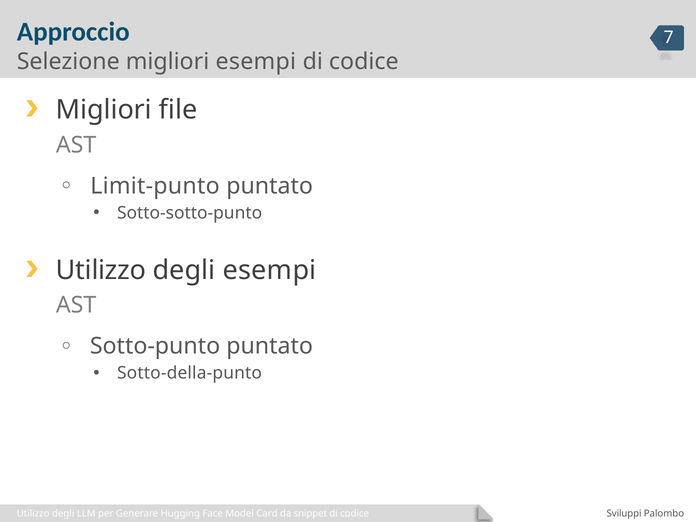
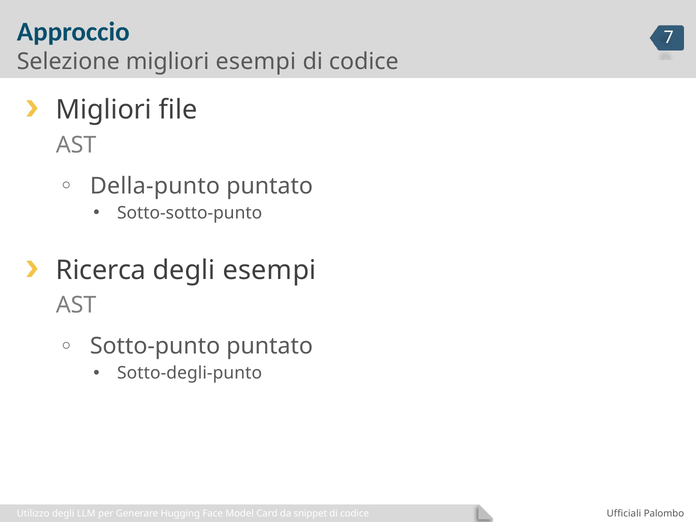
Limit-punto: Limit-punto -> Della-punto (155, 186)
Utilizzo: Utilizzo -> Ricerca (101, 270)
Sotto-della-punto: Sotto-della-punto -> Sotto-degli-punto (190, 373)
Sviluppi: Sviluppi -> Ufficiali (624, 513)
